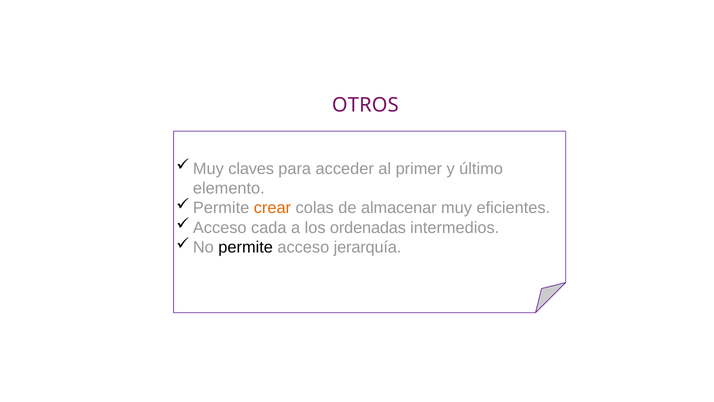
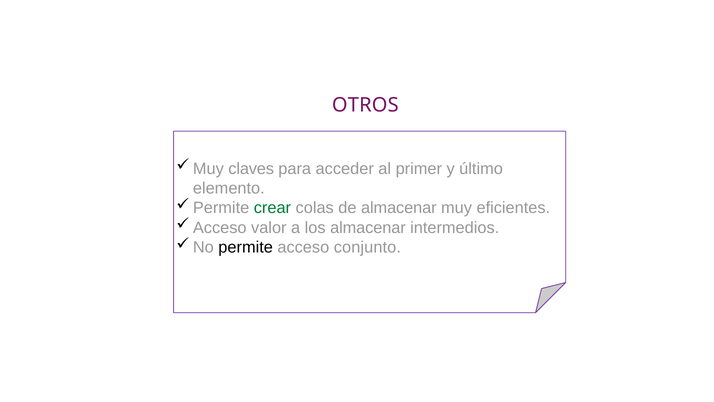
crear colour: orange -> green (272, 208)
cada: cada -> valor (269, 227)
los ordenadas: ordenadas -> almacenar (368, 227)
jerarquía: jerarquía -> conjunto (367, 247)
